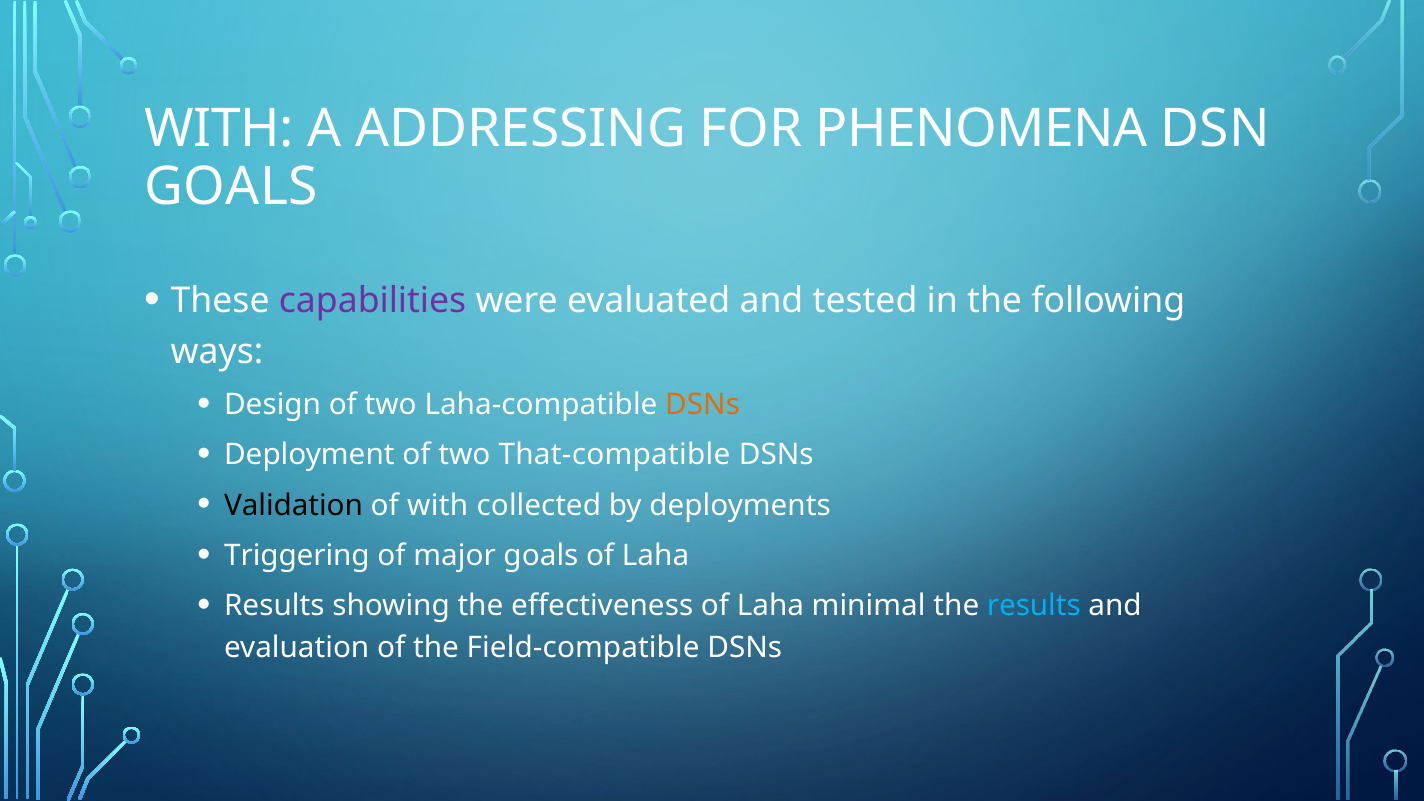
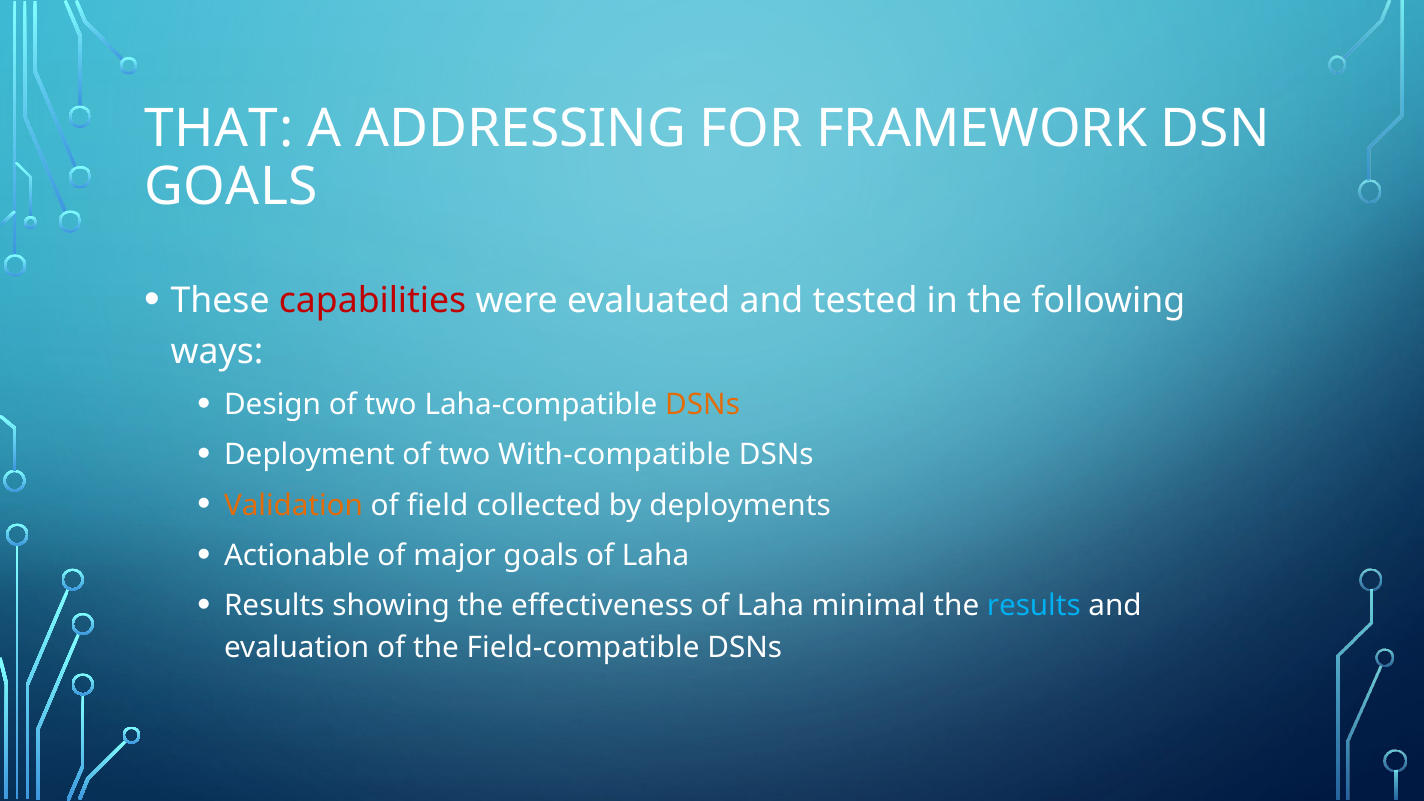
WITH: WITH -> THAT (219, 129)
PHENOMENA: PHENOMENA -> FRAMEWORK (982, 129)
capabilities colour: purple -> red (373, 300)
That-compatible: That-compatible -> With-compatible (614, 455)
Validation colour: black -> orange (294, 505)
of with: with -> field (438, 505)
Triggering: Triggering -> Actionable (297, 555)
